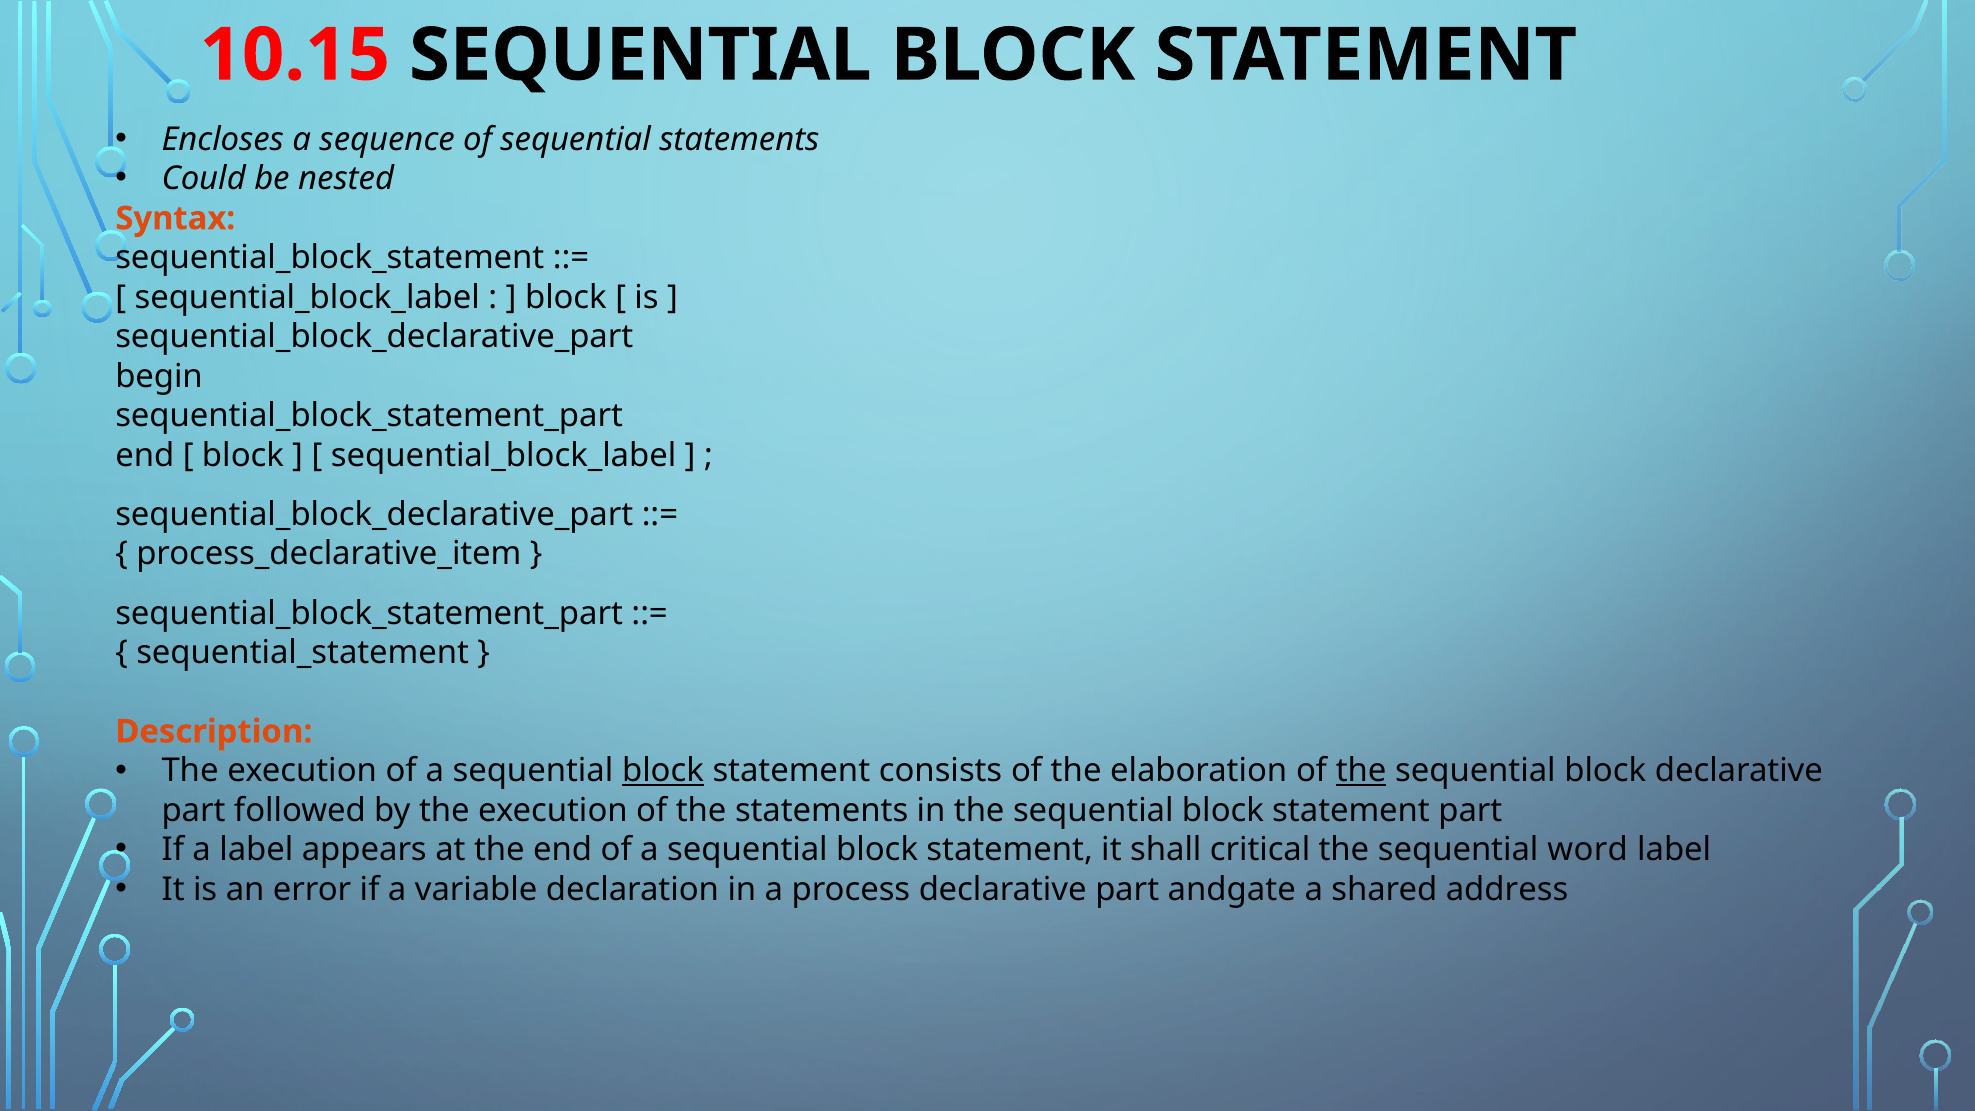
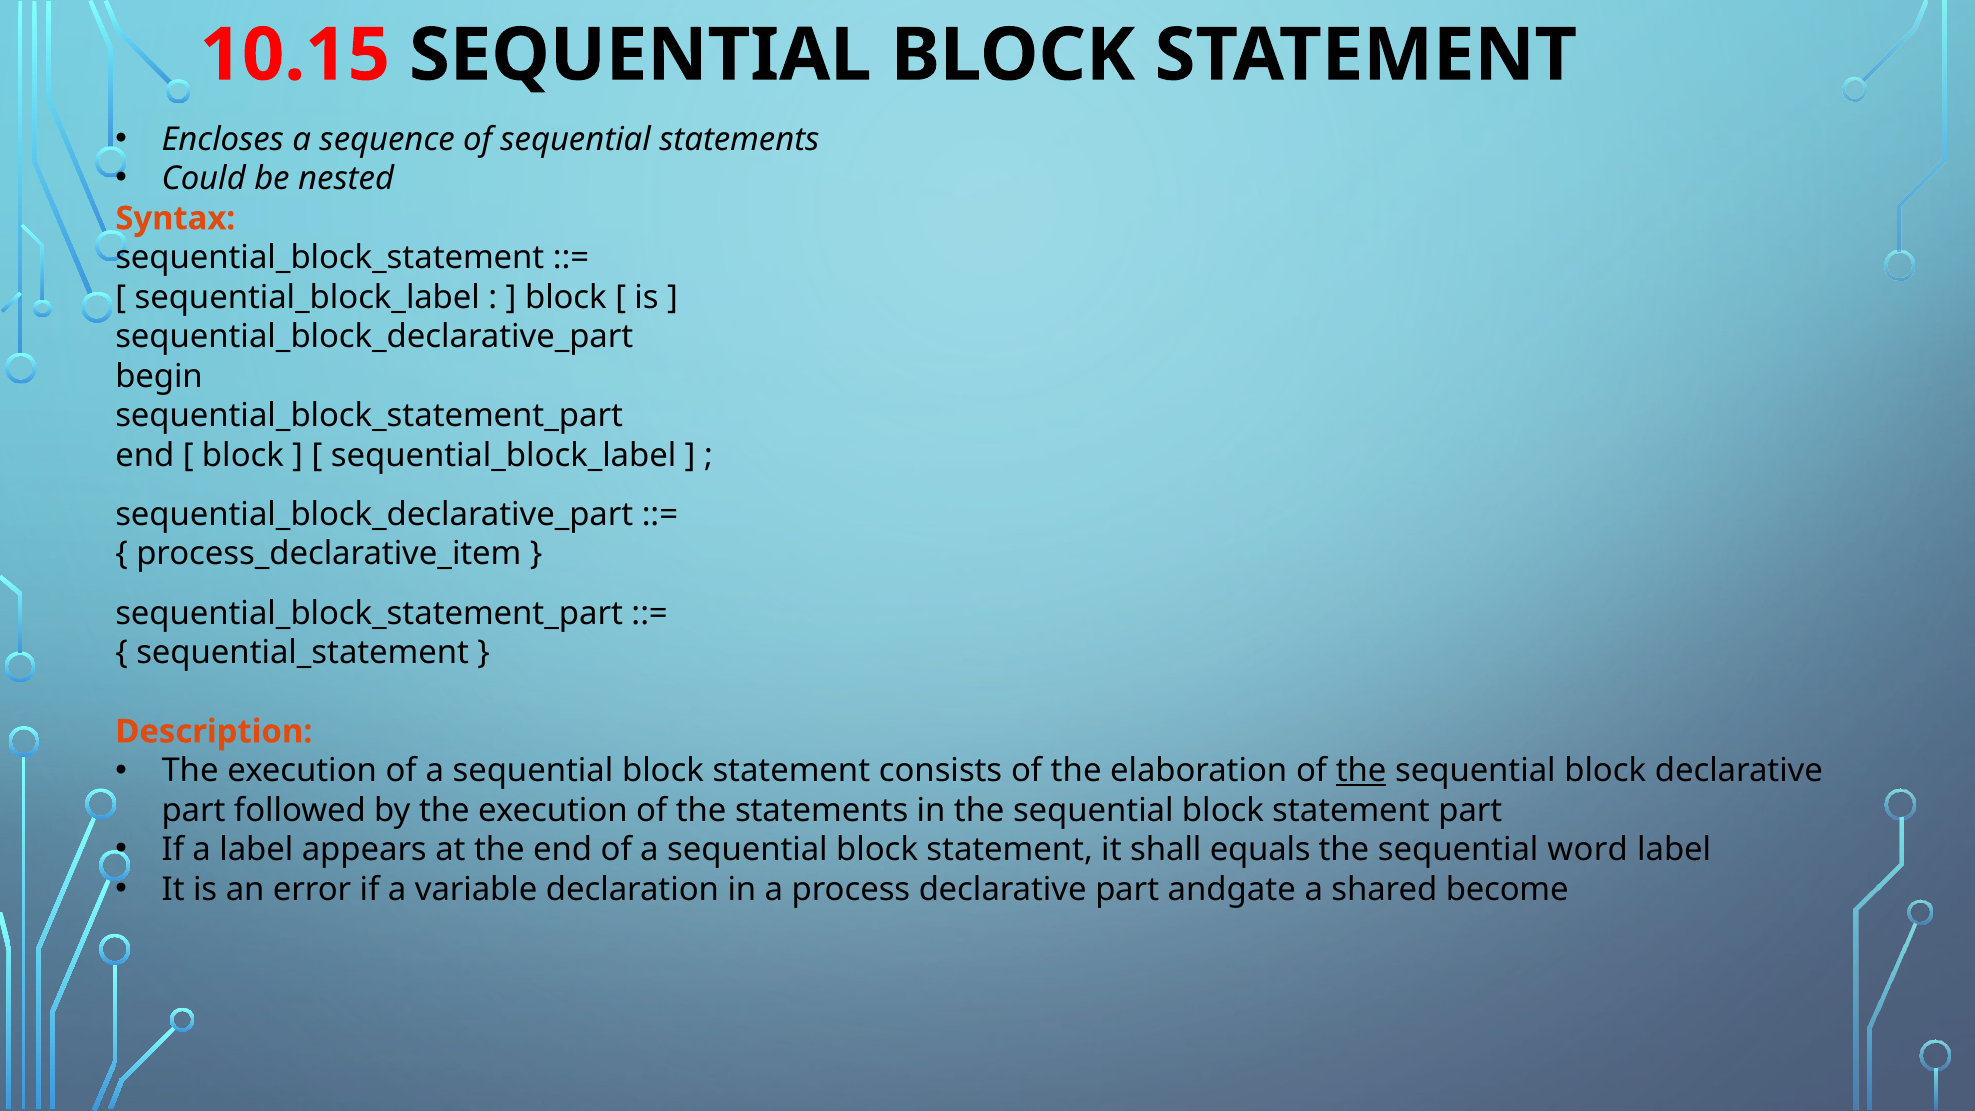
block underline: present -> none (663, 771)
critical: critical -> equals (1260, 850)
address: address -> become (1507, 889)
